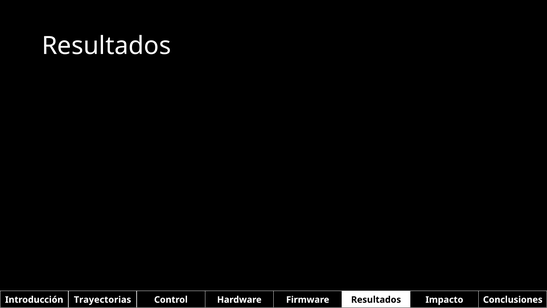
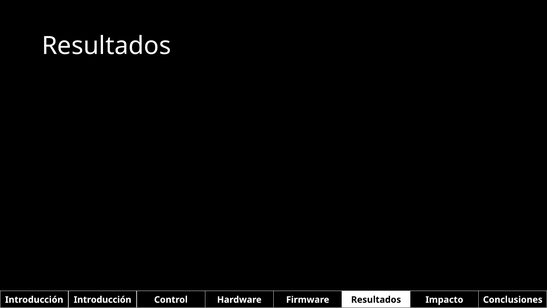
Introducción Trayectorias: Trayectorias -> Introducción (103, 299)
